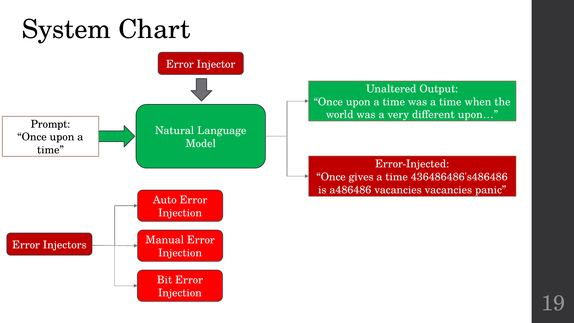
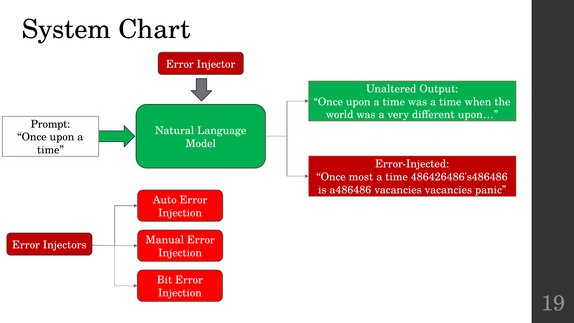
gives: gives -> most (361, 177)
436486486's486486: 436486486's486486 -> 486426486's486486 (459, 177)
